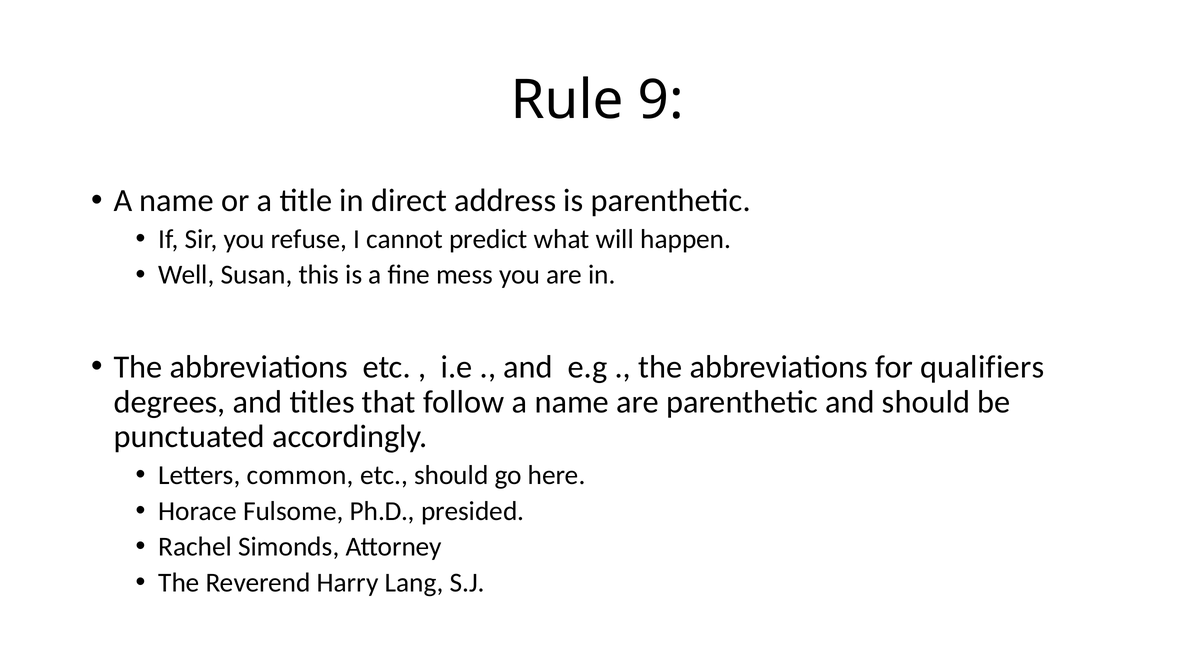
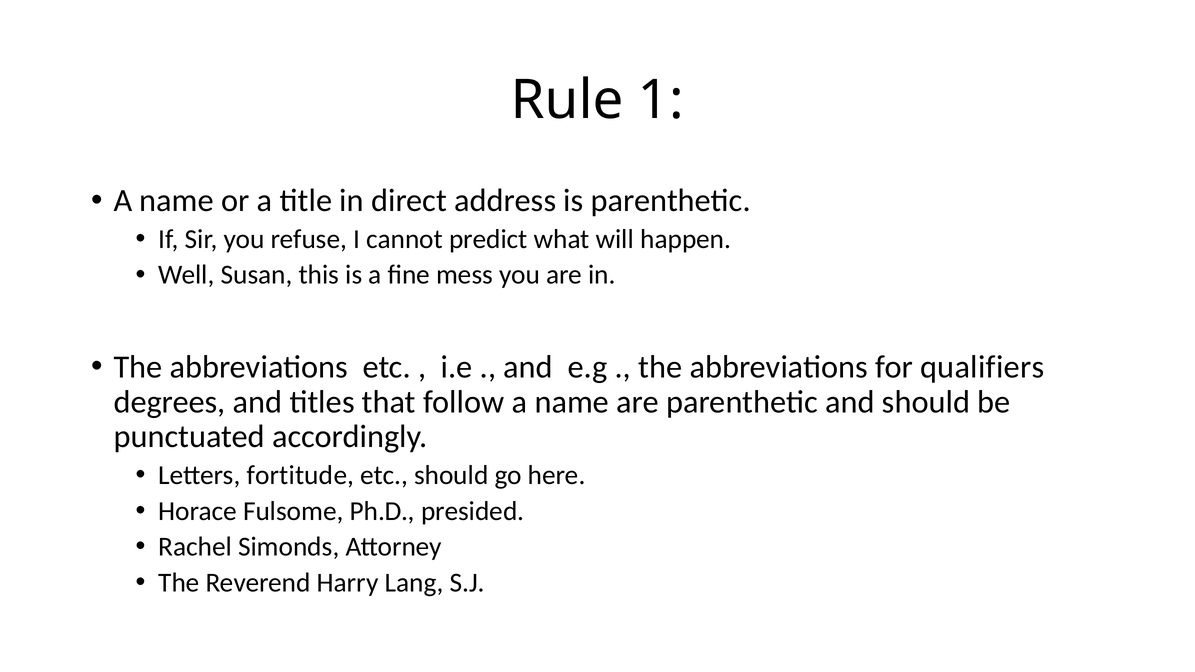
9: 9 -> 1 (661, 100)
common: common -> fortitude (300, 475)
